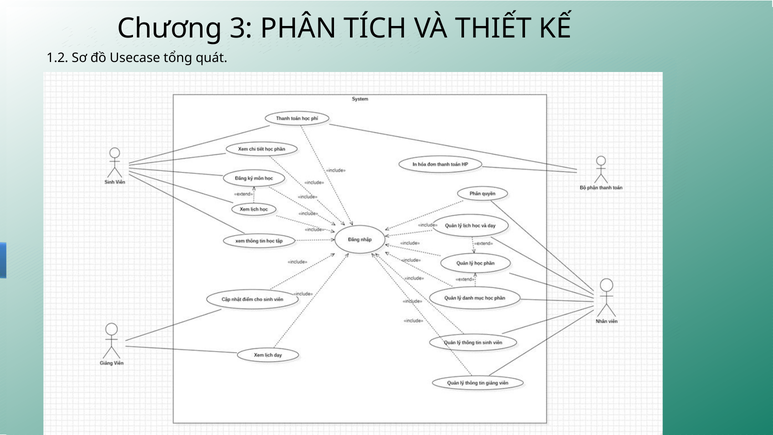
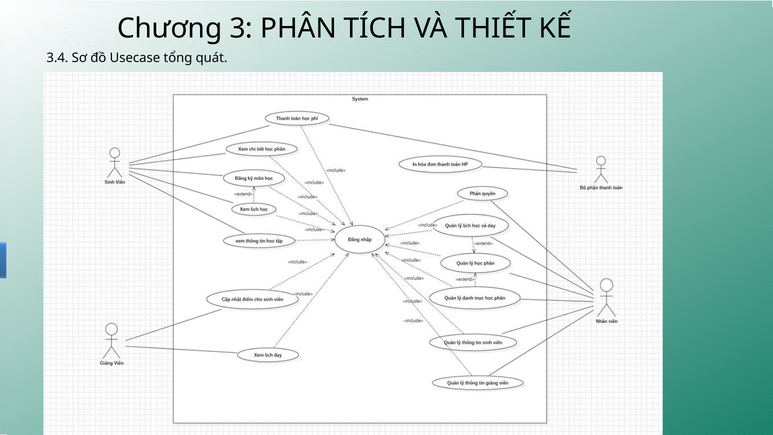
1.2: 1.2 -> 3.4 (57, 58)
